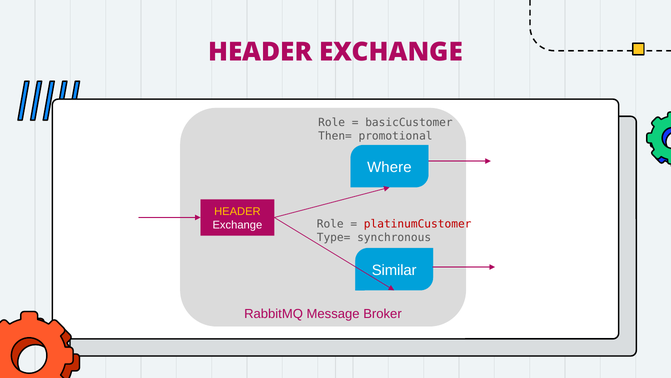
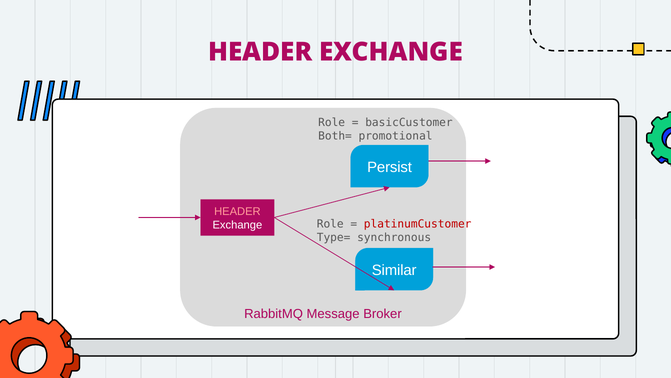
Then=: Then= -> Both= (335, 136)
Where: Where -> Persist (390, 167)
HEADER colour: yellow -> pink (237, 211)
